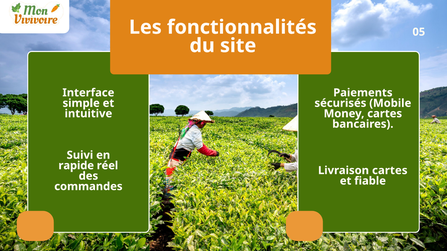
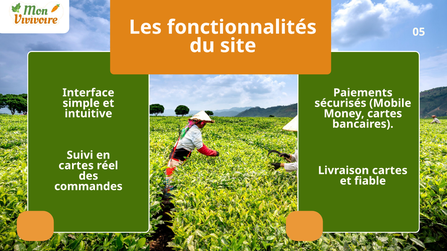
rapide: rapide -> cartes (76, 166)
